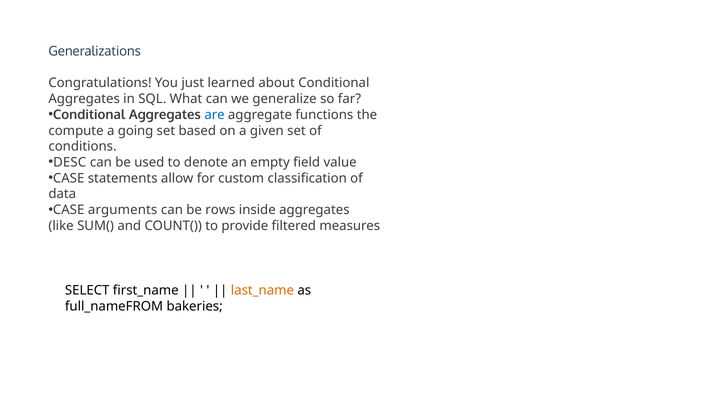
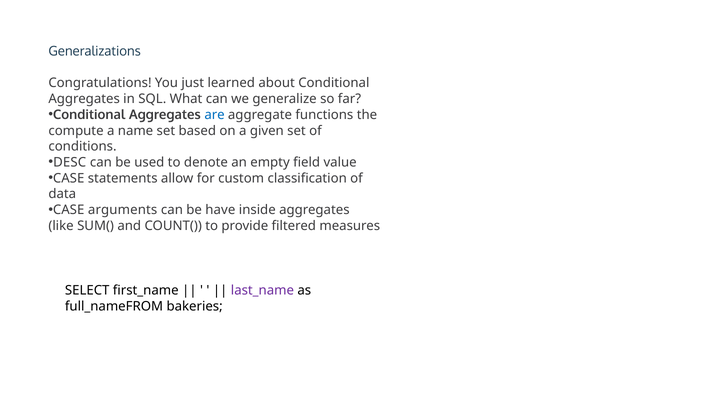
going: going -> name (136, 131)
rows: rows -> have (220, 210)
last_name colour: orange -> purple (262, 291)
